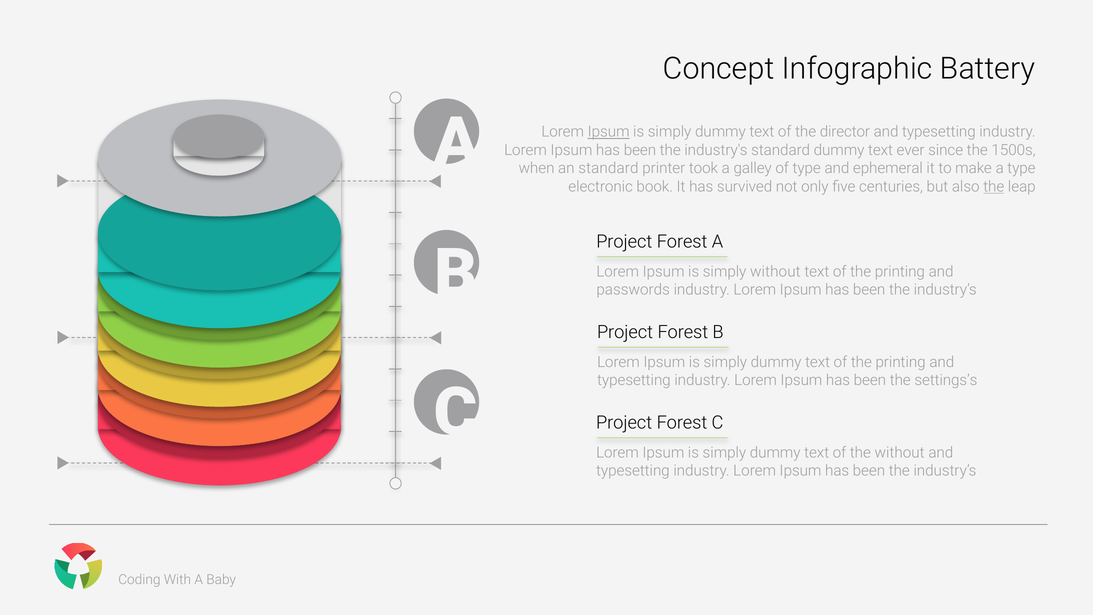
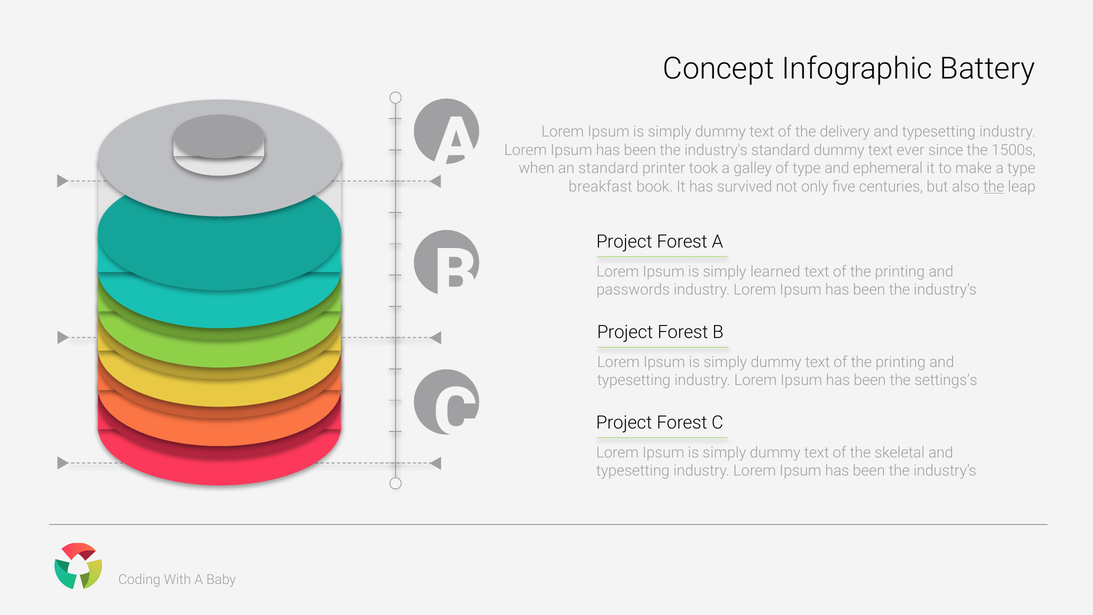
Ipsum underline: present -> none (609, 132)
director: director -> delivery (845, 132)
electronic: electronic -> breakfast (601, 187)
simply without: without -> learned (775, 271)
the without: without -> skeletal (900, 453)
